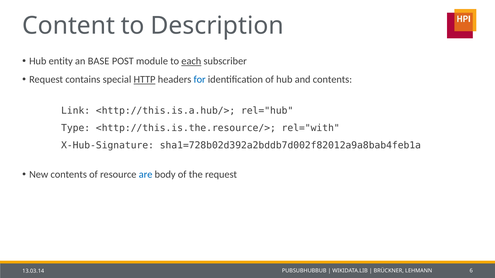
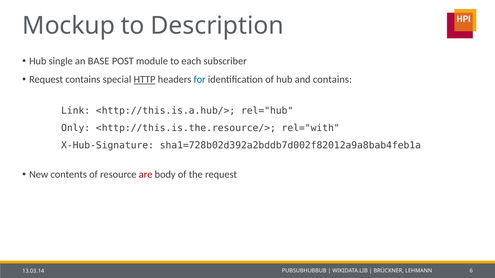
Content: Content -> Mockup (69, 26)
entity: entity -> single (61, 61)
each underline: present -> none (191, 61)
and contents: contents -> contains (332, 80)
Type: Type -> Only (76, 128)
are colour: blue -> red (146, 175)
